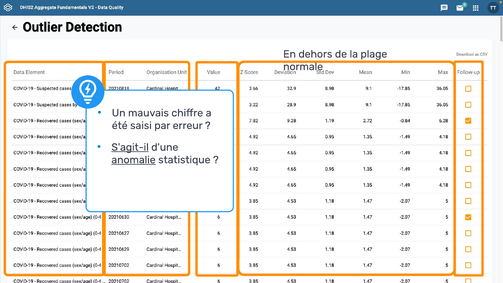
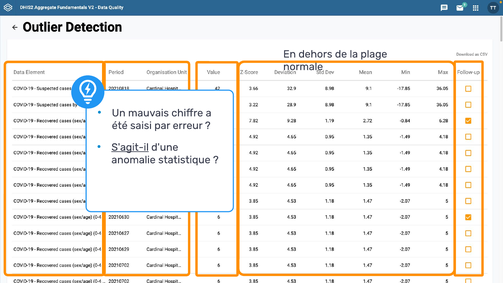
anomalie underline: present -> none (134, 160)
